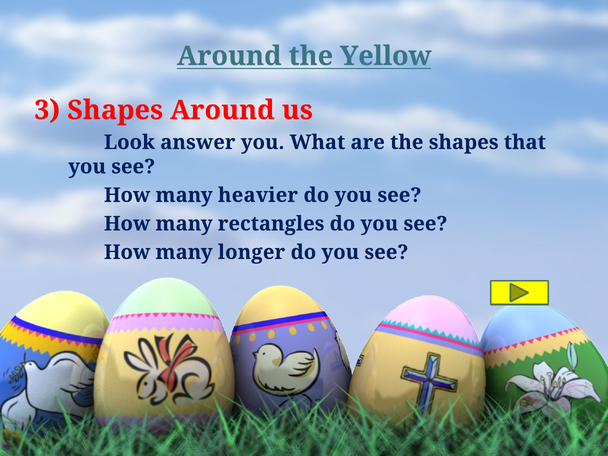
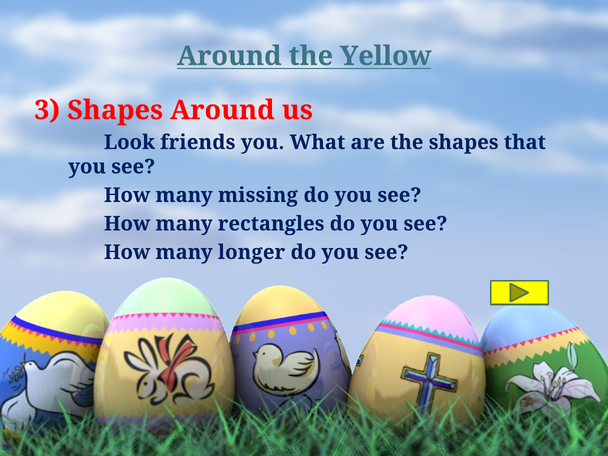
answer: answer -> friends (198, 142)
heavier: heavier -> missing (258, 195)
